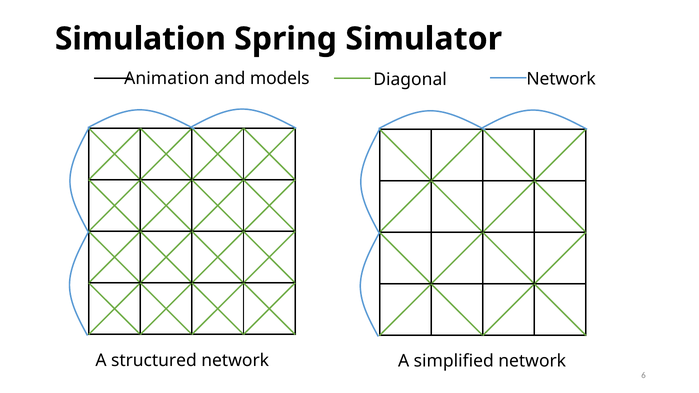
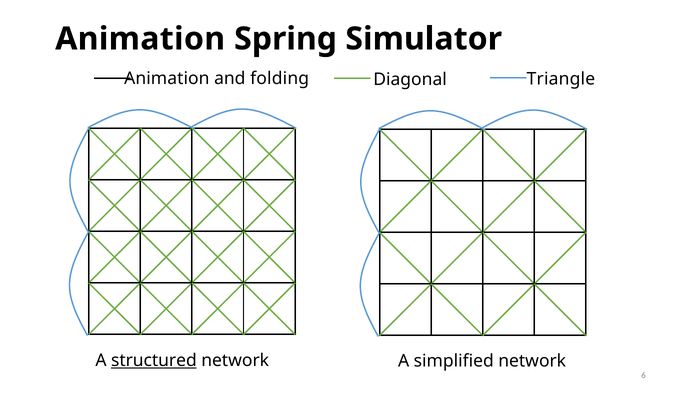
Simulation: Simulation -> Animation (140, 39)
models: models -> folding (280, 79)
Diagonal Network: Network -> Triangle (561, 79)
structured underline: none -> present (154, 361)
